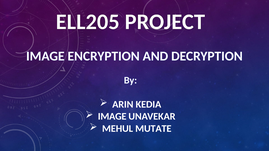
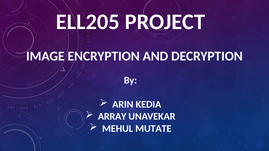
IMAGE: IMAGE -> ARRAY (112, 117)
